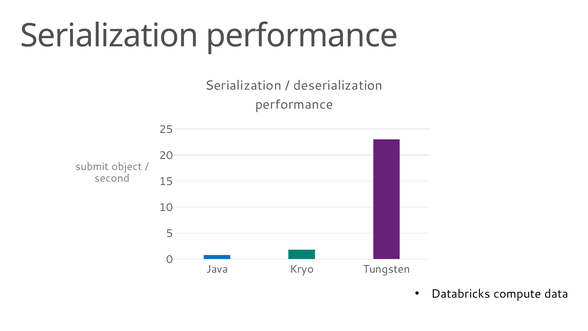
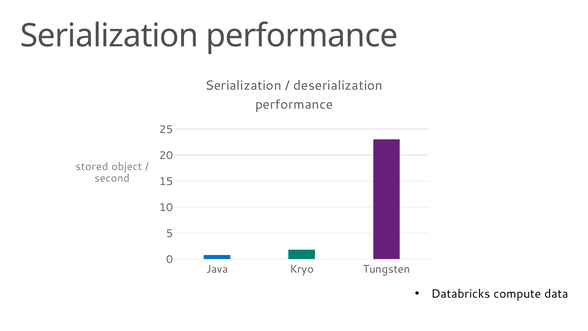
submit: submit -> stored (92, 166)
